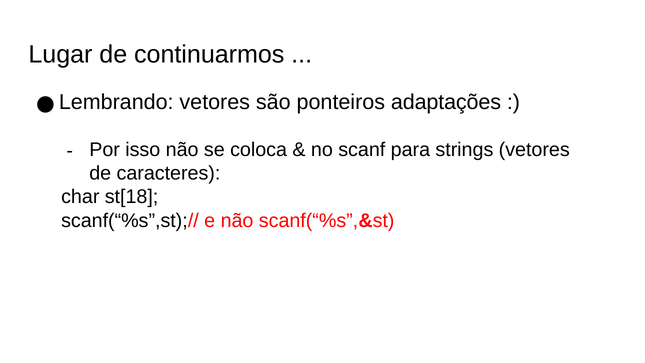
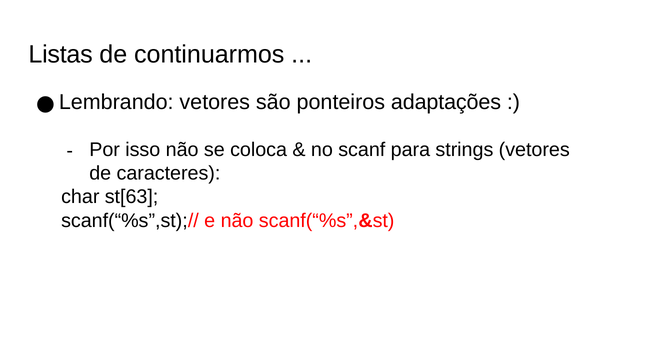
Lugar: Lugar -> Listas (61, 55)
st[18: st[18 -> st[63 (132, 197)
